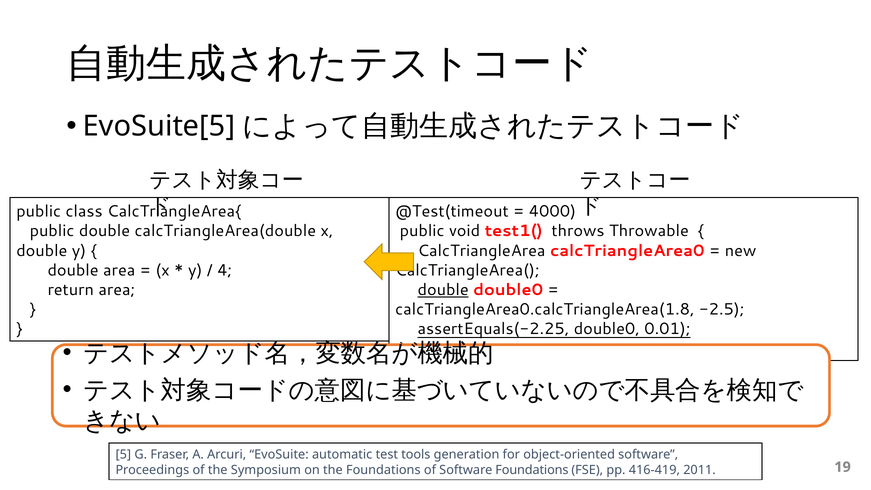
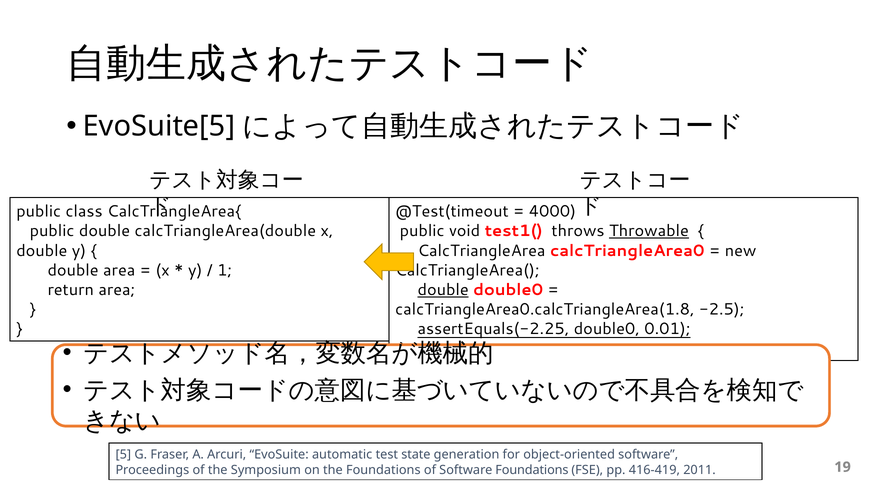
Throwable underline: none -> present (649, 231)
4: 4 -> 1 (225, 270)
tools: tools -> state (416, 454)
